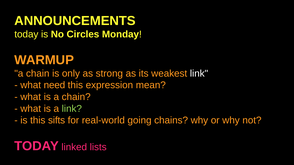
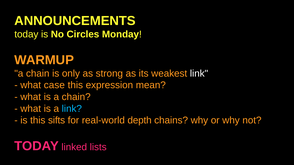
need: need -> case (54, 85)
link colour: light green -> light blue (72, 109)
going: going -> depth (140, 121)
